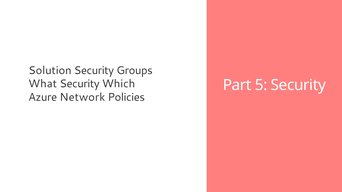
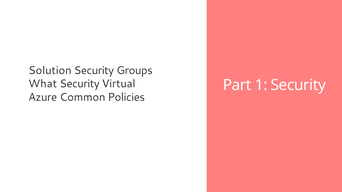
Which: Which -> Virtual (119, 84)
5: 5 -> 1 (261, 85)
Network: Network -> Common (82, 97)
